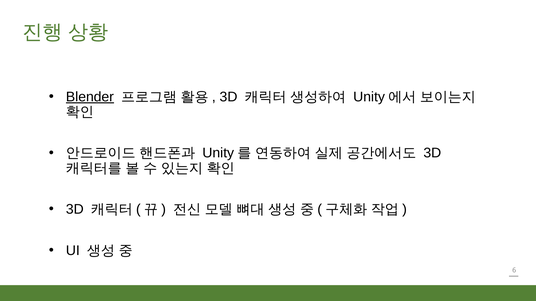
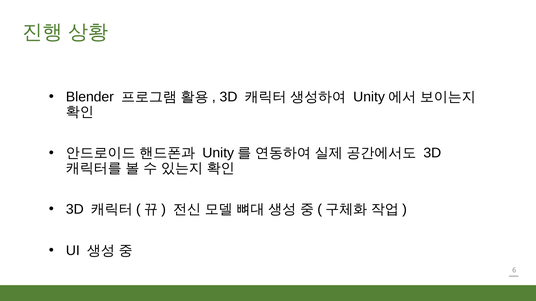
Blender underline: present -> none (90, 97)
